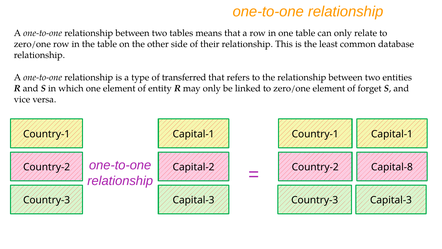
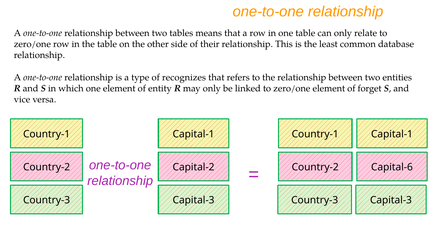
transferred: transferred -> recognizes (184, 77)
Capital-8: Capital-8 -> Capital-6 (392, 167)
